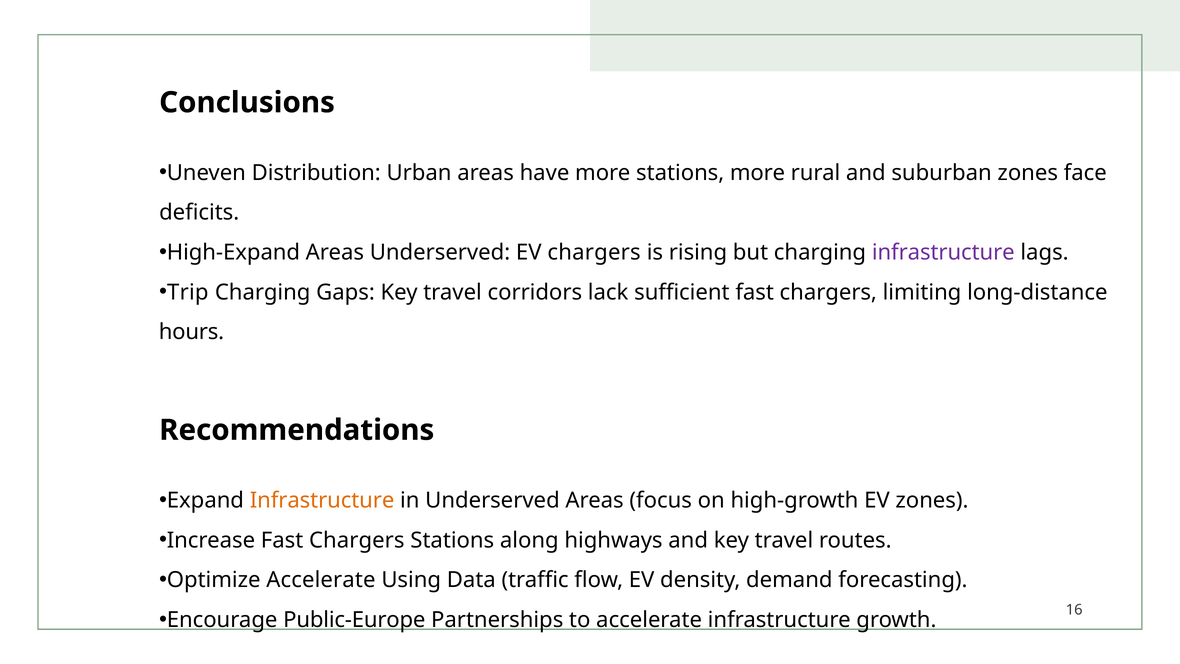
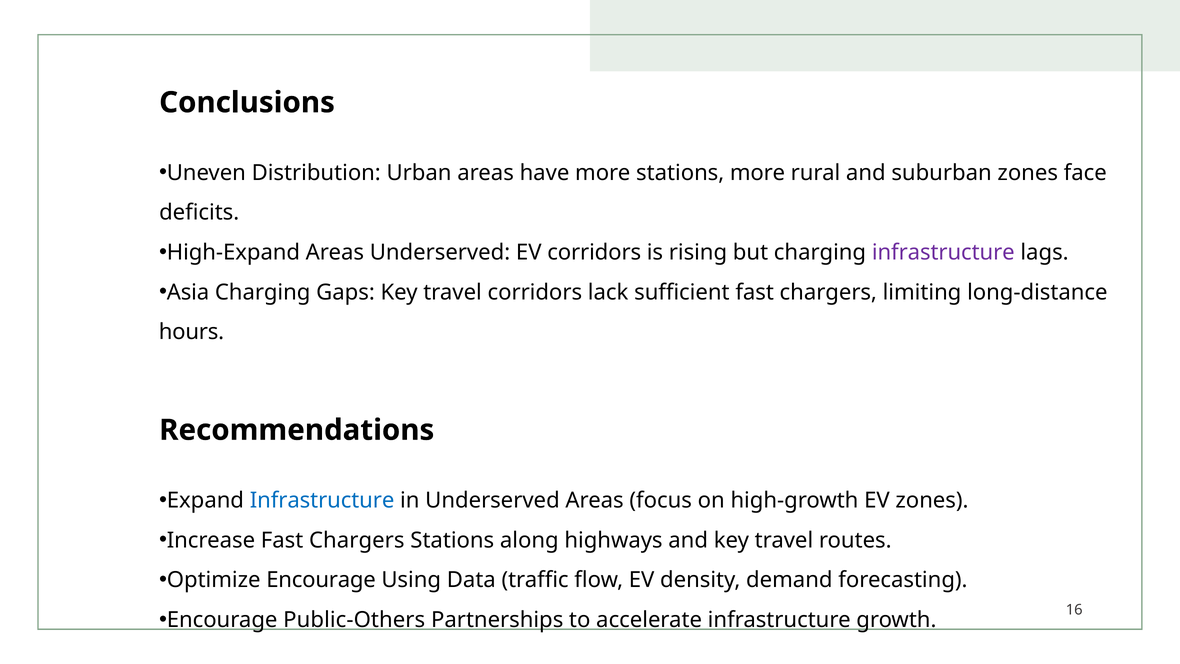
EV chargers: chargers -> corridors (594, 252)
Trip: Trip -> Asia (188, 292)
Infrastructure colour: orange -> blue (322, 500)
Optimize Accelerate: Accelerate -> Encourage (321, 580)
Public-Europe: Public-Europe -> Public-Others (354, 620)
